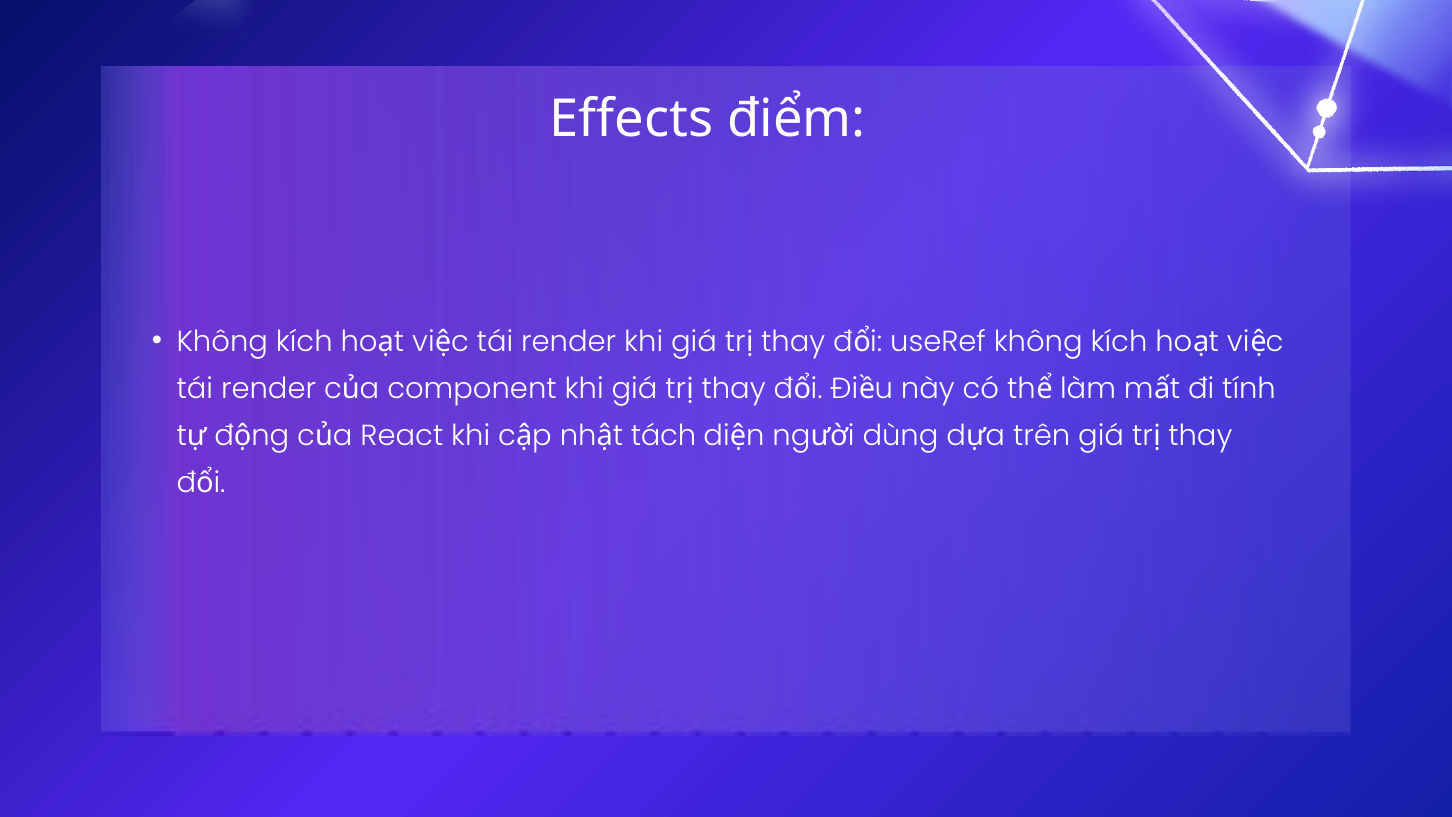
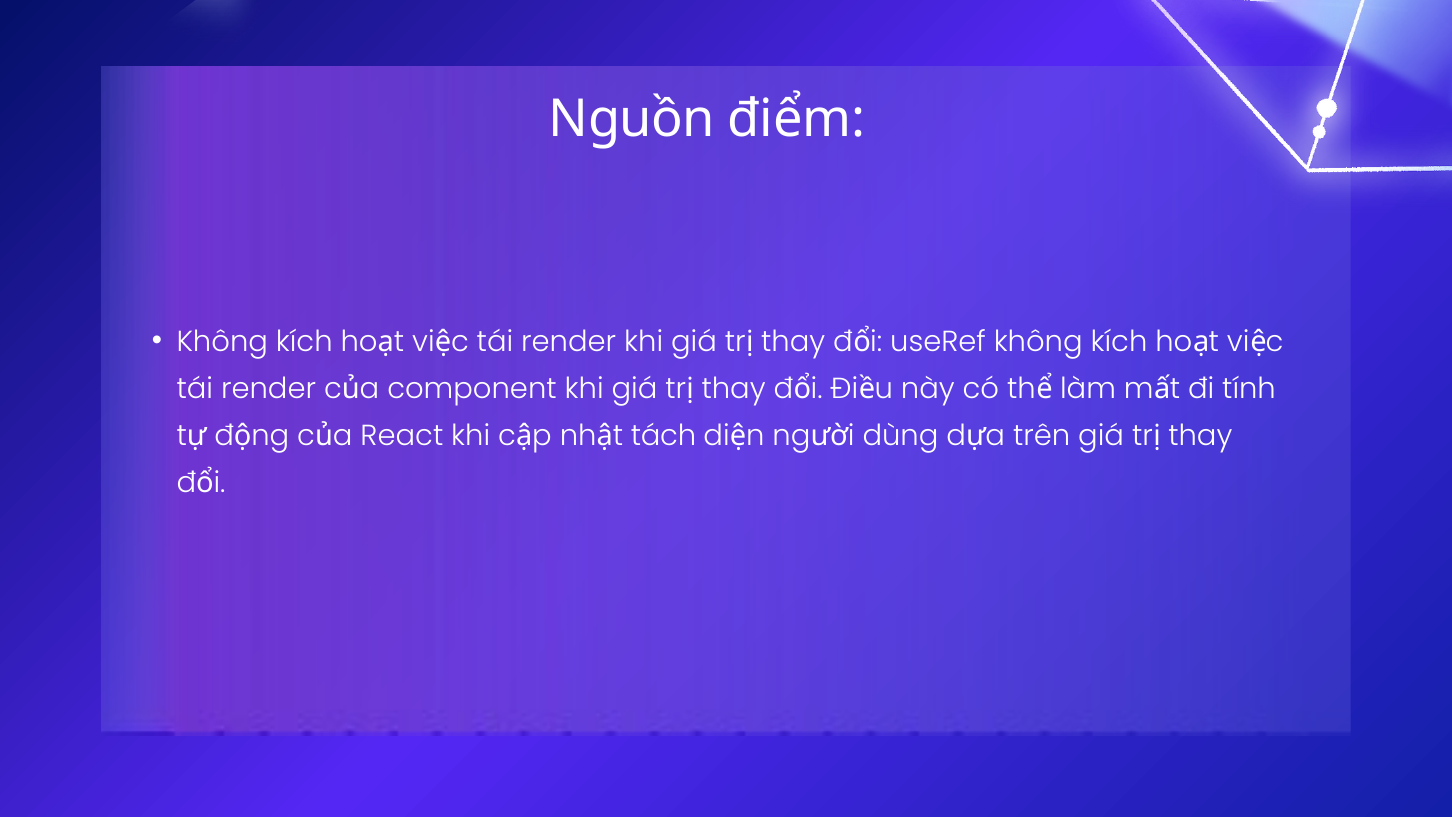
Effects: Effects -> Nguồn (632, 119)
